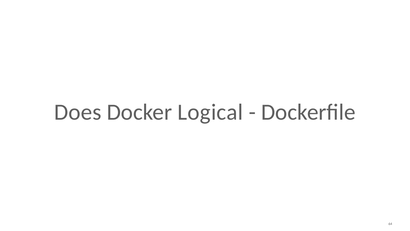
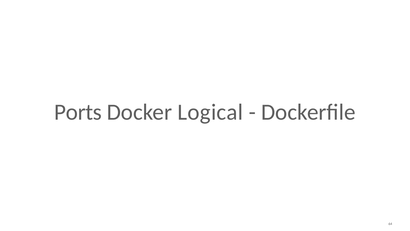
Does: Does -> Ports (78, 112)
